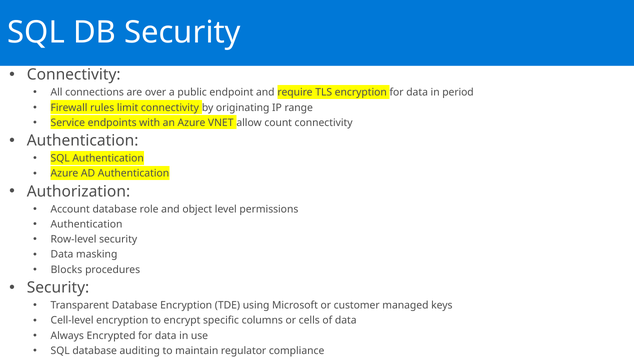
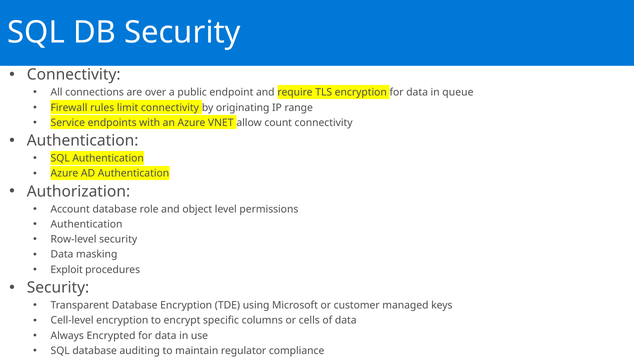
period: period -> queue (458, 92)
Blocks: Blocks -> Exploit (67, 269)
